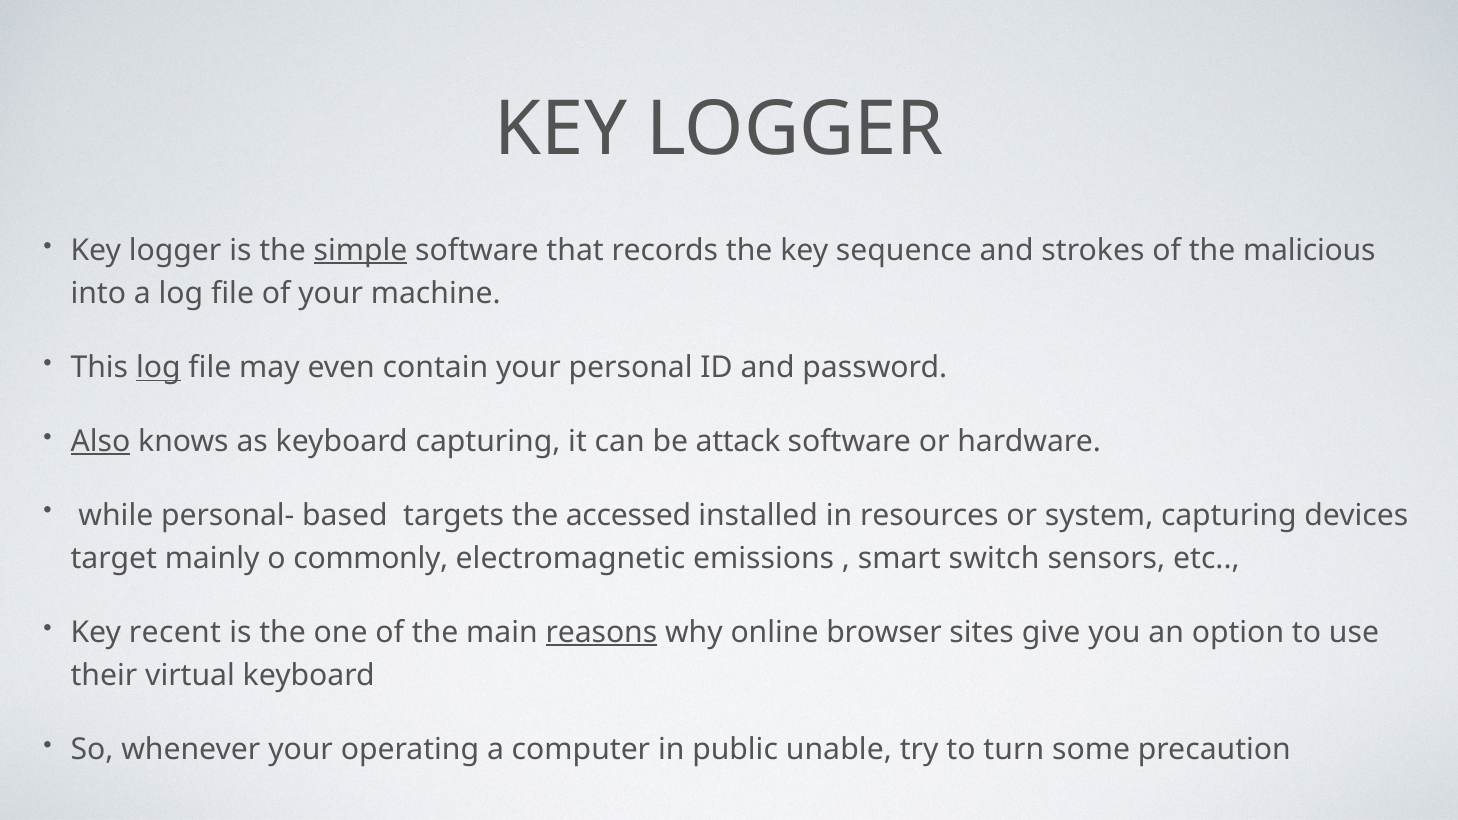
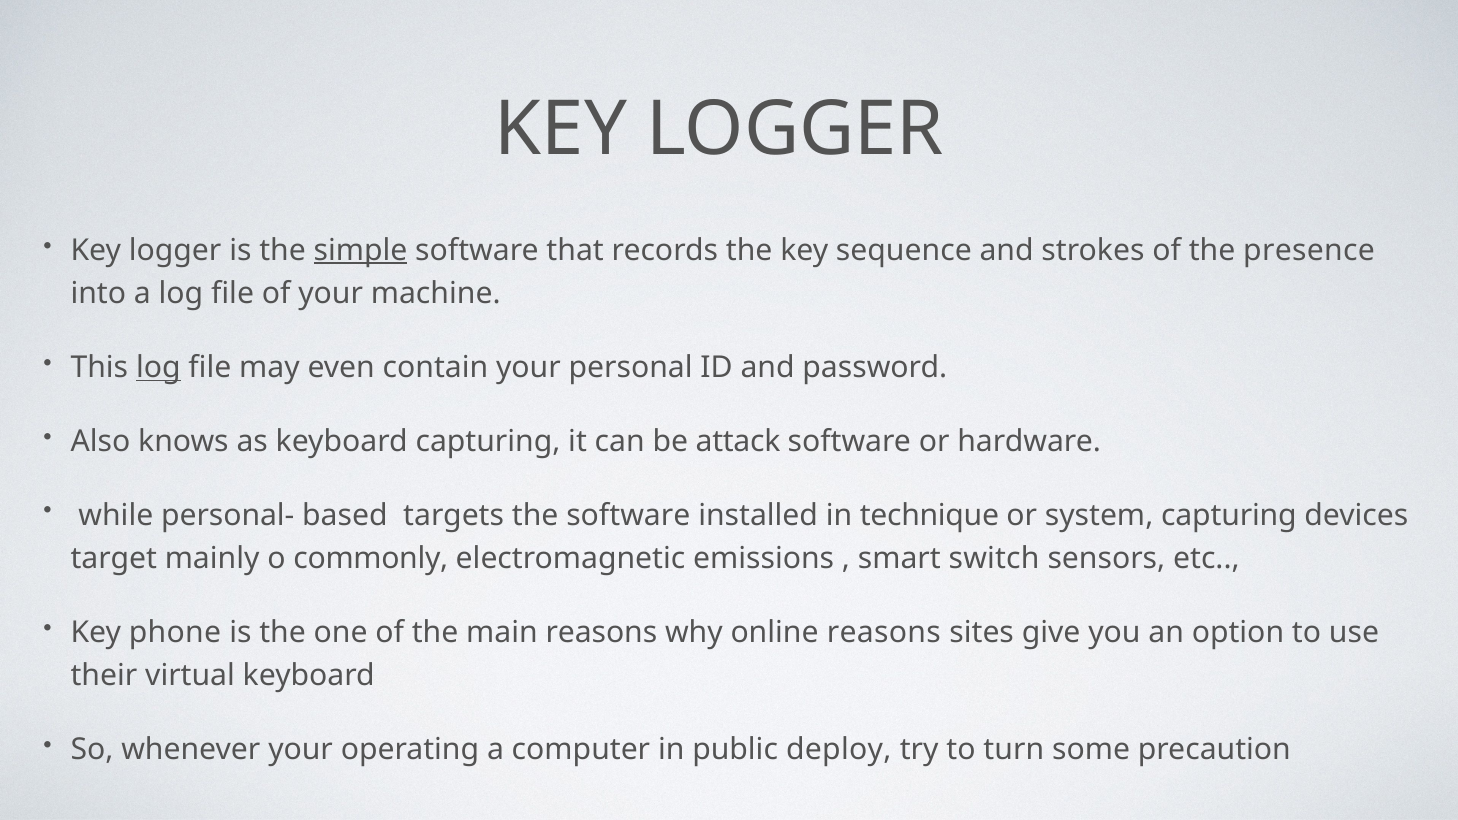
malicious: malicious -> presence (1309, 250)
Also underline: present -> none (100, 441)
the accessed: accessed -> software (628, 515)
resources: resources -> technique (929, 515)
recent: recent -> phone (175, 632)
reasons underline: present -> none (601, 632)
online browser: browser -> reasons (884, 632)
unable: unable -> deploy (839, 750)
